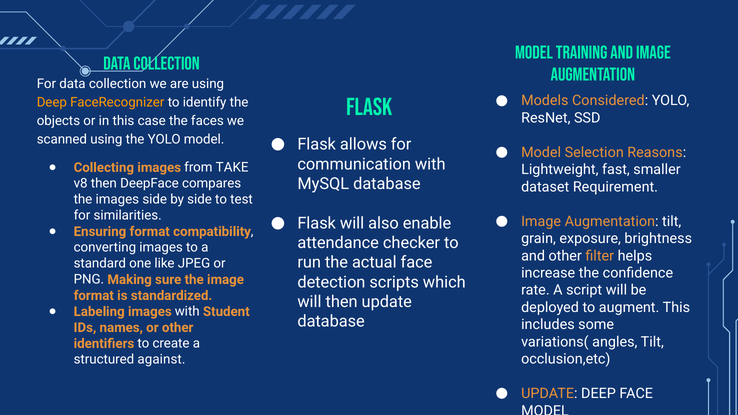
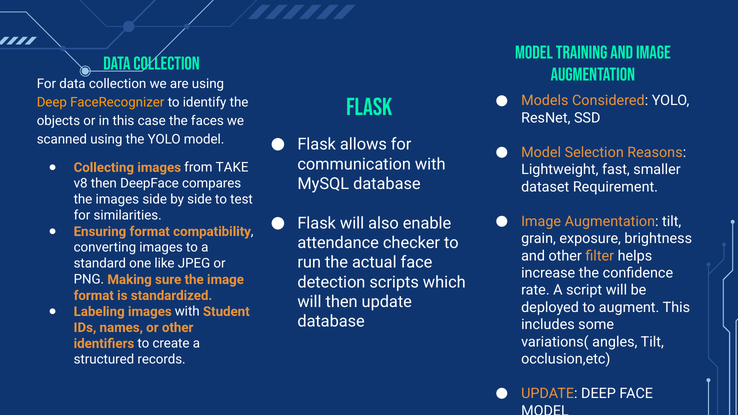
against: against -> records (162, 360)
